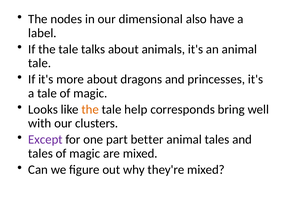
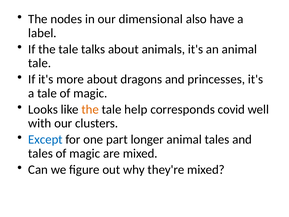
bring: bring -> covid (231, 109)
Except colour: purple -> blue (45, 139)
better: better -> longer (147, 139)
